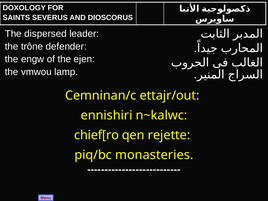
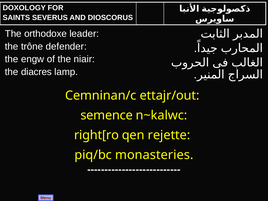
dispersed: dispersed -> orthodoxe (46, 34)
ejen: ejen -> niair (84, 59)
vmwou: vmwou -> diacres (36, 72)
ennishiri: ennishiri -> semence (107, 115)
chief[ro: chief[ro -> right[ro (97, 135)
